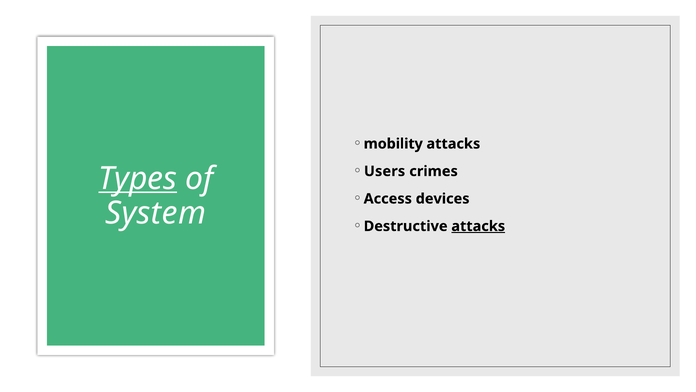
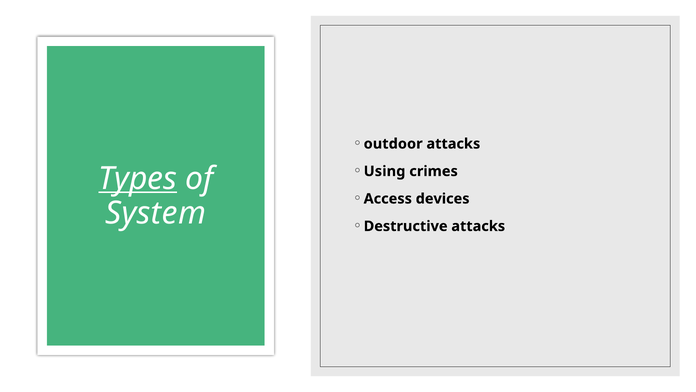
mobility: mobility -> outdoor (393, 144)
Users: Users -> Using (385, 171)
attacks underline: present -> none (478, 226)
